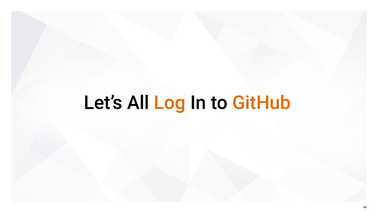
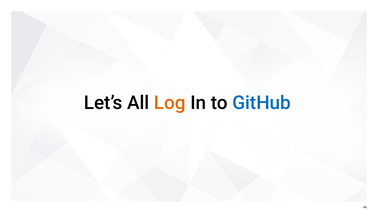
GitHub colour: orange -> blue (262, 103)
